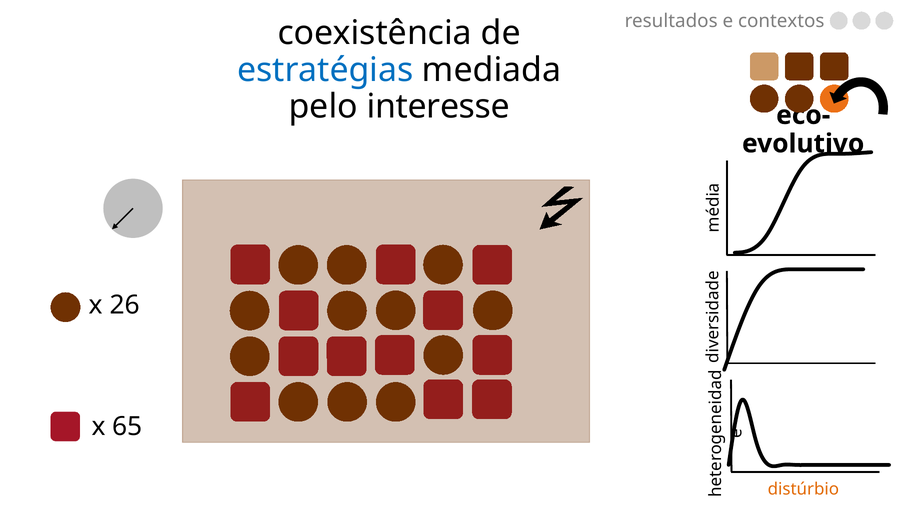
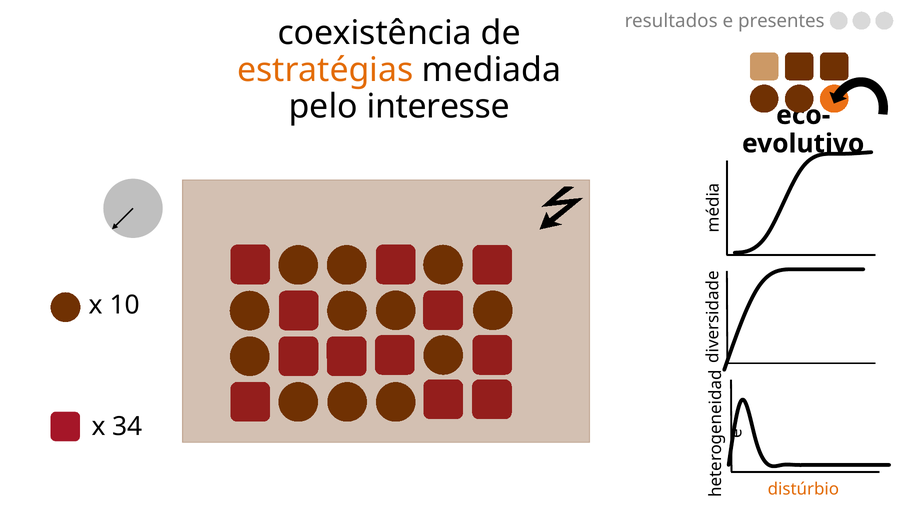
contextos: contextos -> presentes (781, 21)
estratégias colour: blue -> orange (325, 70)
26: 26 -> 10 (125, 305)
65: 65 -> 34 (127, 427)
